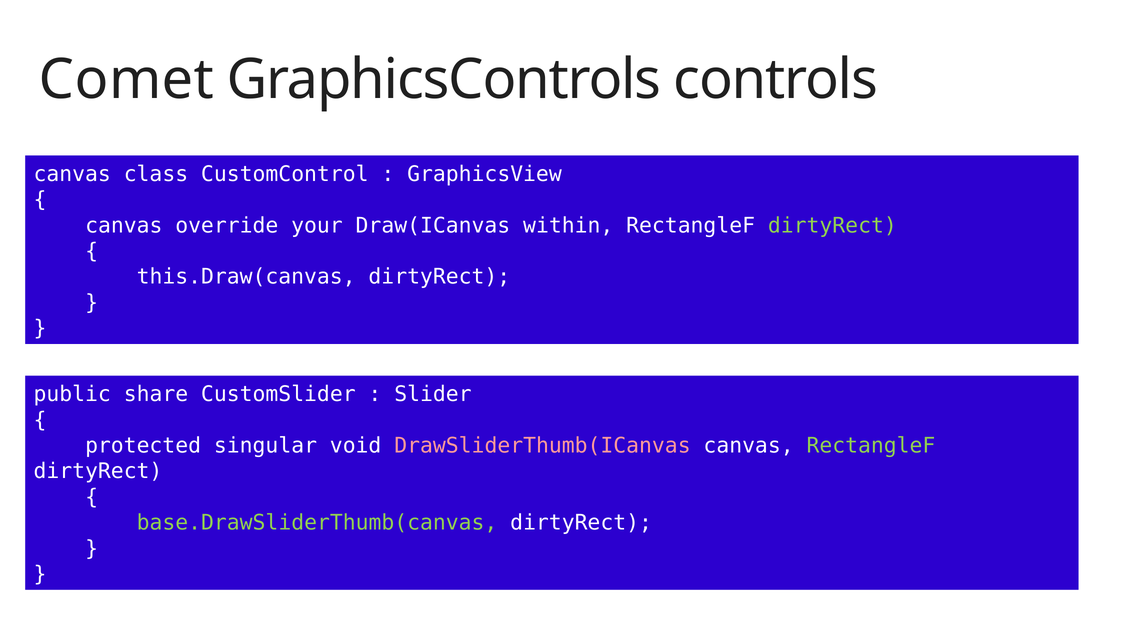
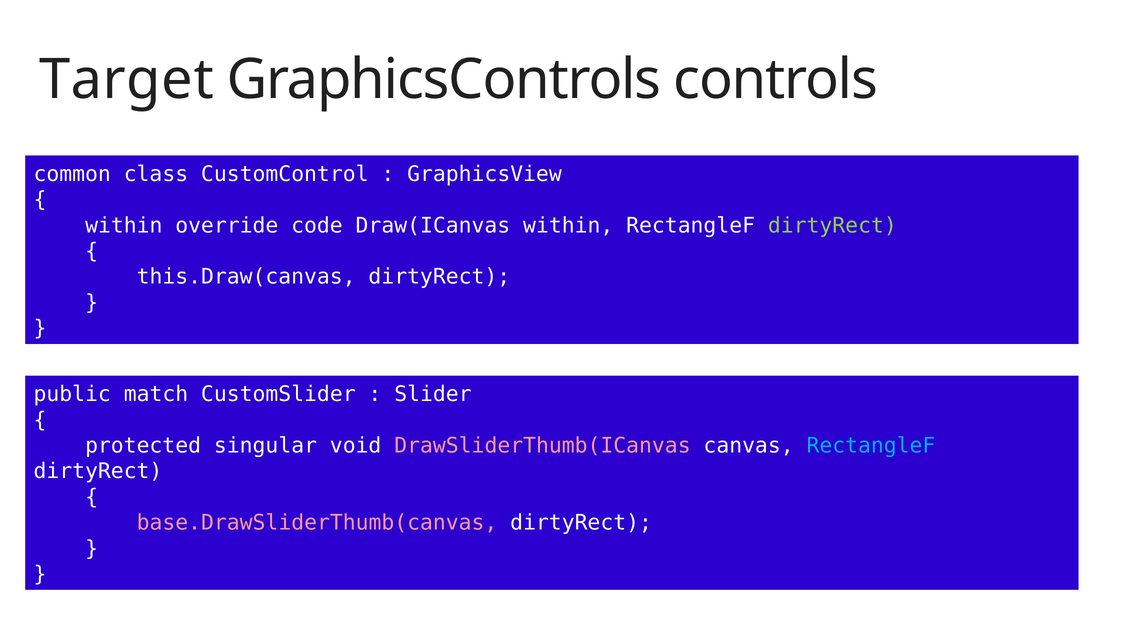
Comet: Comet -> Target (126, 80)
canvas: canvas -> common (72, 174)
canvas: canvas -> within (124, 225)
your: your -> code (317, 225)
share: share -> match (156, 394)
RectangleF colour: light green -> light blue (871, 445)
base.DrawSliderThumb(canvas colour: light green -> pink (317, 522)
